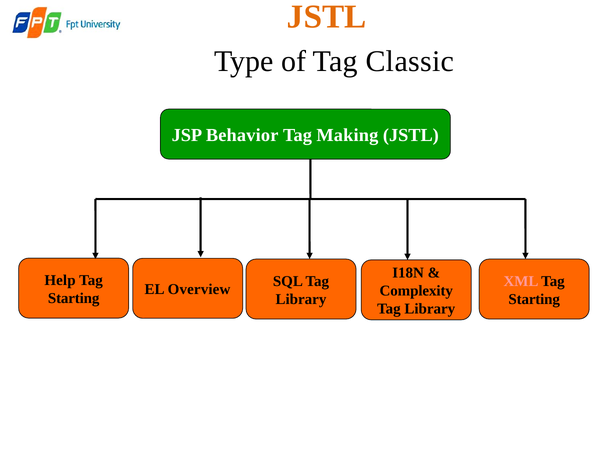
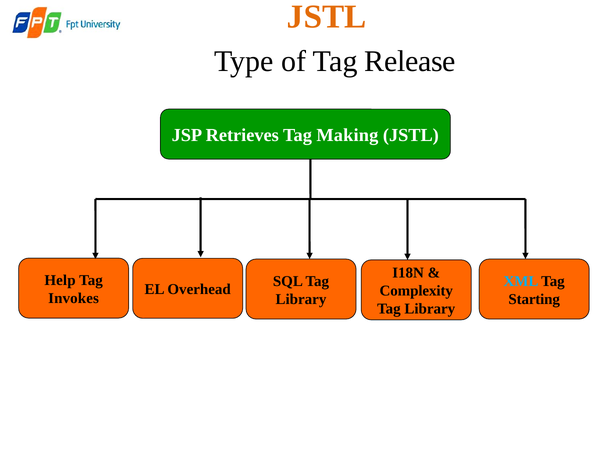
Classic: Classic -> Release (410, 61)
Behavior: Behavior -> Retrieves (242, 135)
XML colour: pink -> light blue (521, 281)
Overview: Overview -> Overhead (199, 289)
Starting: Starting -> Invokes (74, 298)
